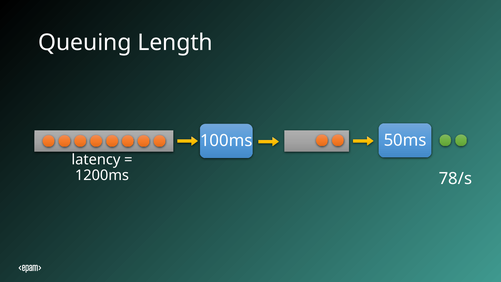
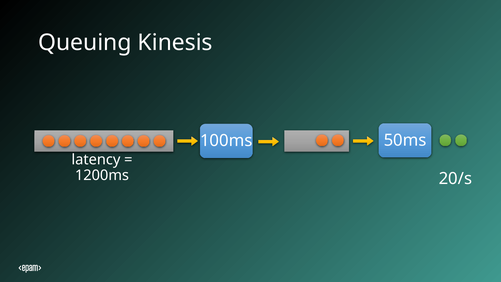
Length: Length -> Kinesis (175, 42)
78/s: 78/s -> 20/s (455, 179)
